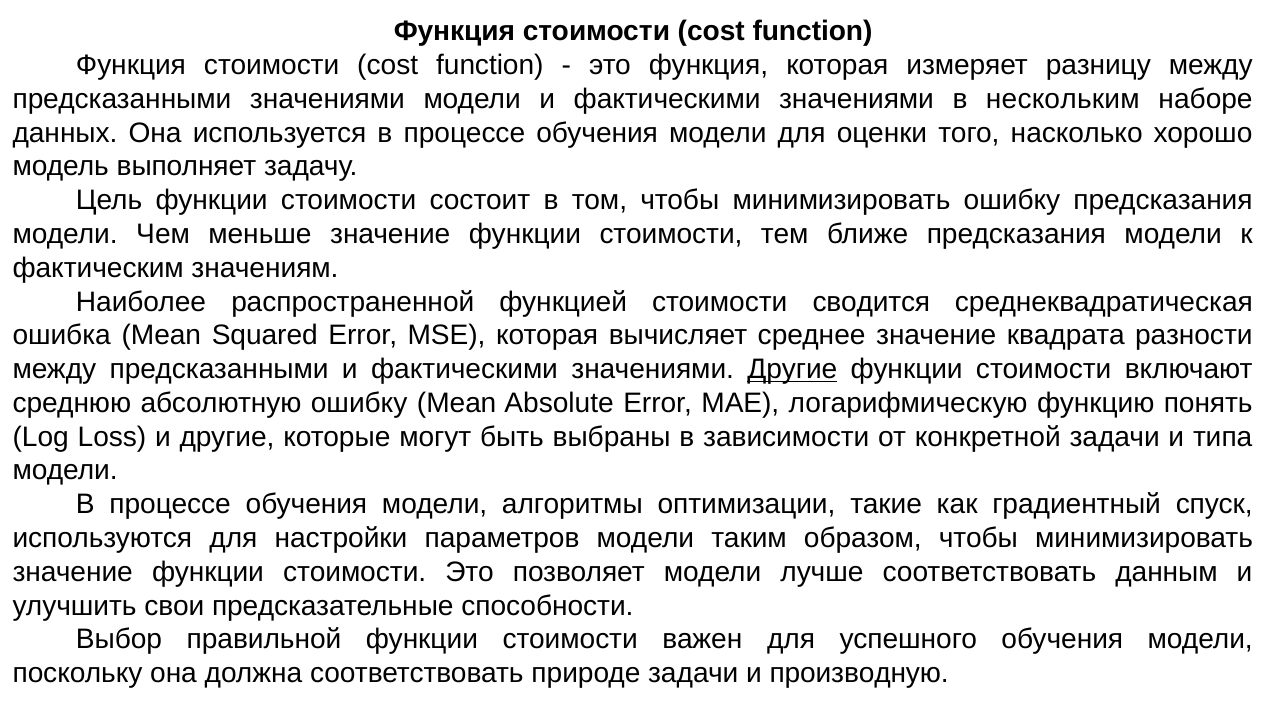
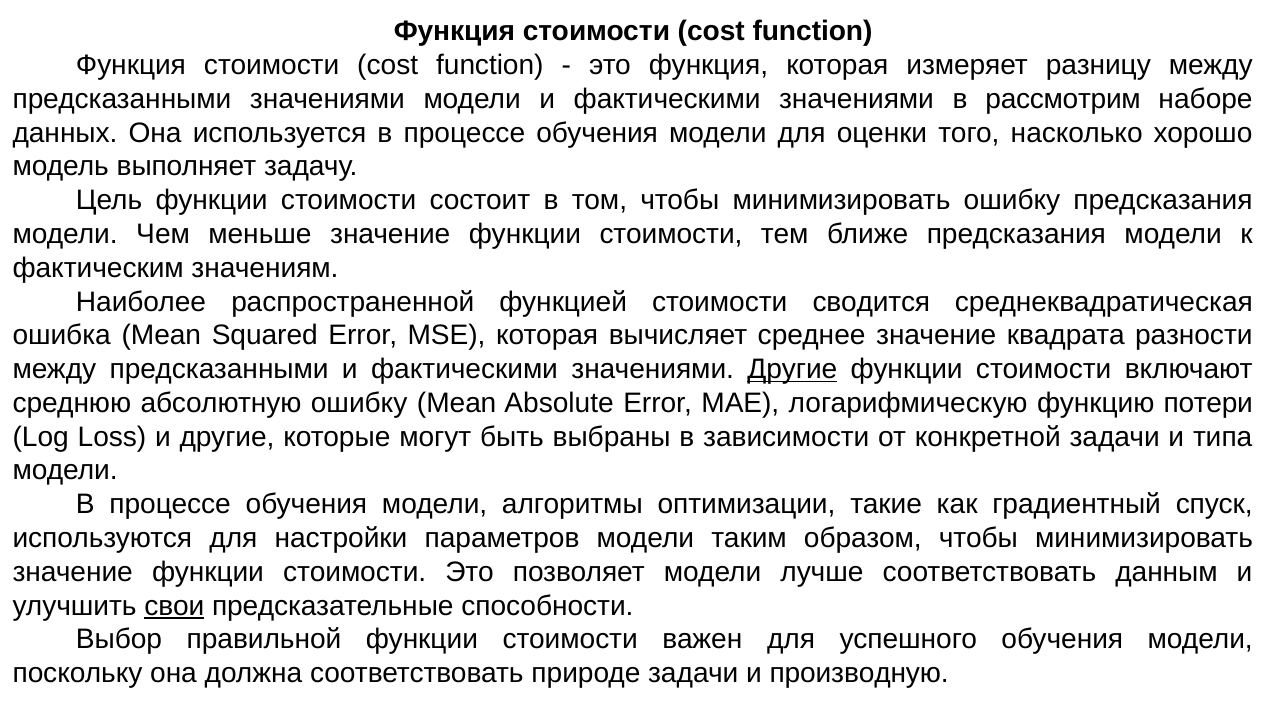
нескольким: нескольким -> рассмотрим (1063, 99)
понять: понять -> потери (1208, 403)
свои underline: none -> present (174, 606)
